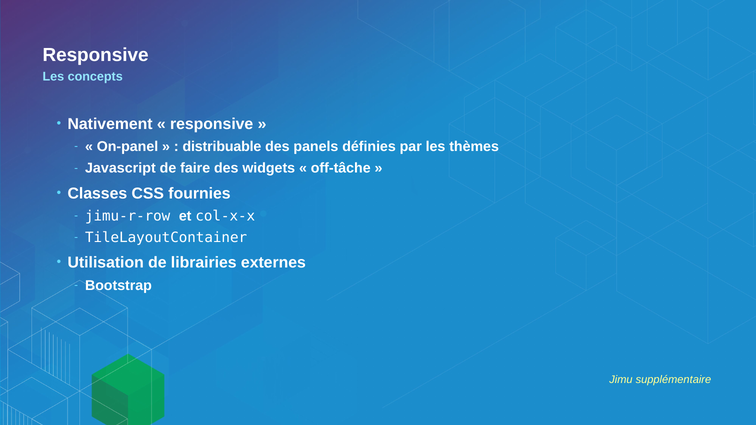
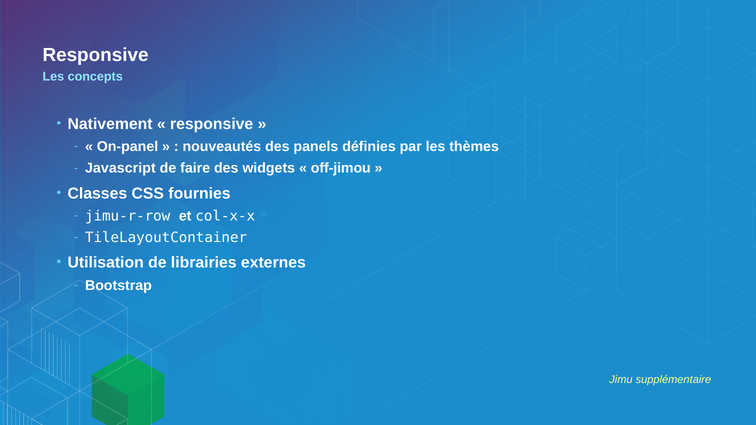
distribuable: distribuable -> nouveautés (222, 147)
off-tâche: off-tâche -> off-jimou (341, 168)
